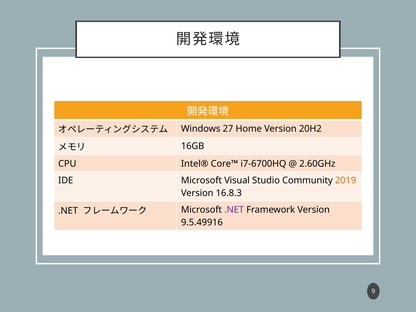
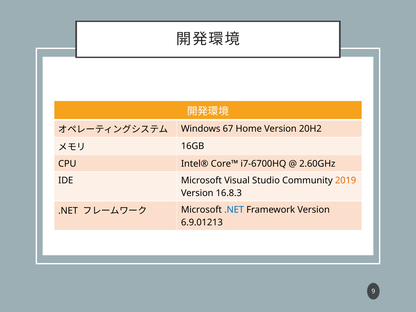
27: 27 -> 67 (228, 129)
.NET colour: purple -> blue (234, 210)
9.5.49916: 9.5.49916 -> 6.9.01213 (202, 222)
